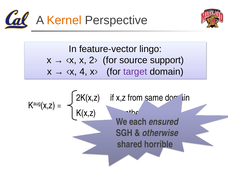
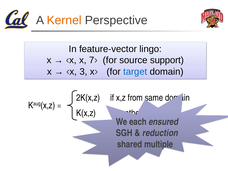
2: 2 -> 7 (92, 60)
4: 4 -> 3 (83, 72)
target colour: purple -> blue (135, 72)
otherwise: otherwise -> reduction (160, 133)
horrible: horrible -> multiple (159, 144)
